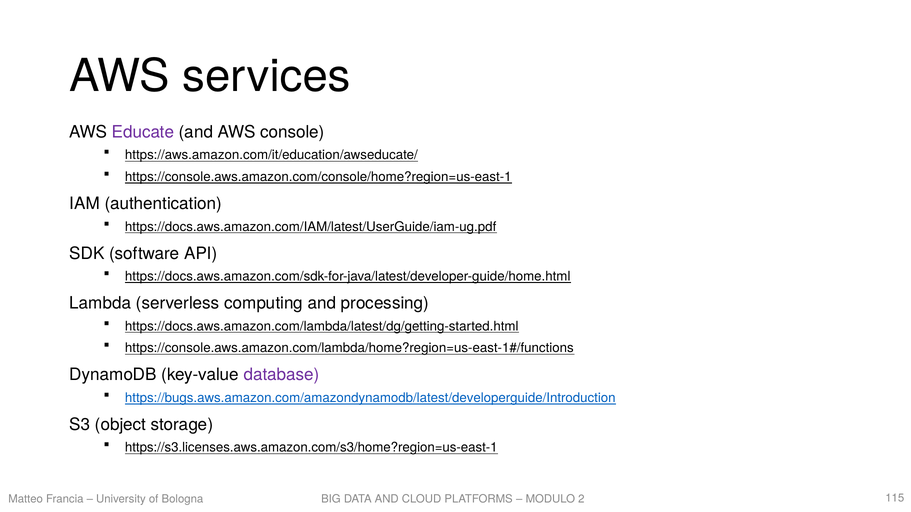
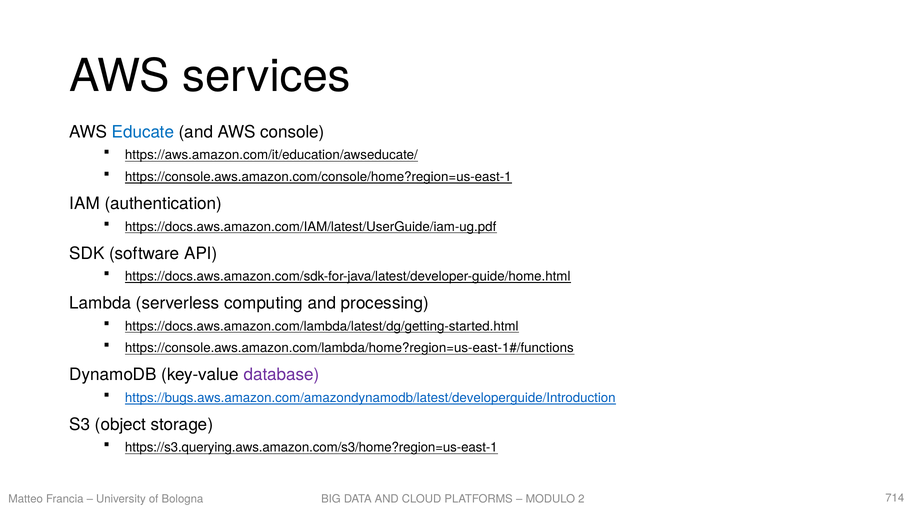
Educate colour: purple -> blue (143, 132)
https://s3.licenses.aws.amazon.com/s3/home?region=us-east-1: https://s3.licenses.aws.amazon.com/s3/home?region=us-east-1 -> https://s3.querying.aws.amazon.com/s3/home?region=us-east-1 (311, 448)
115: 115 -> 714 (895, 498)
